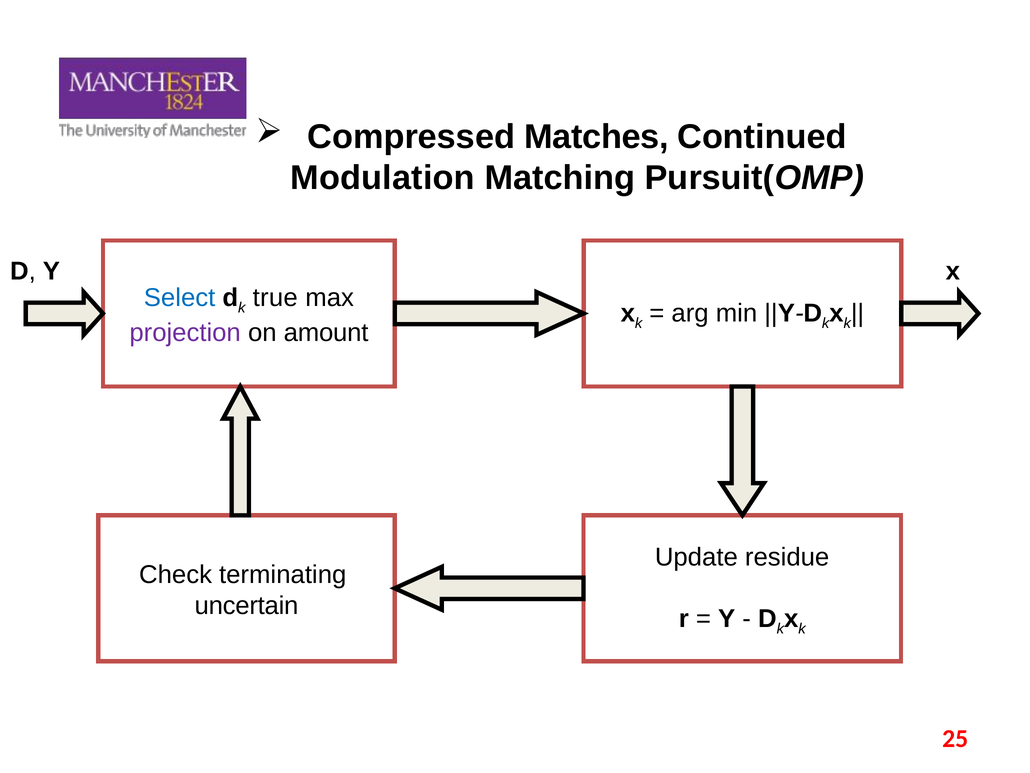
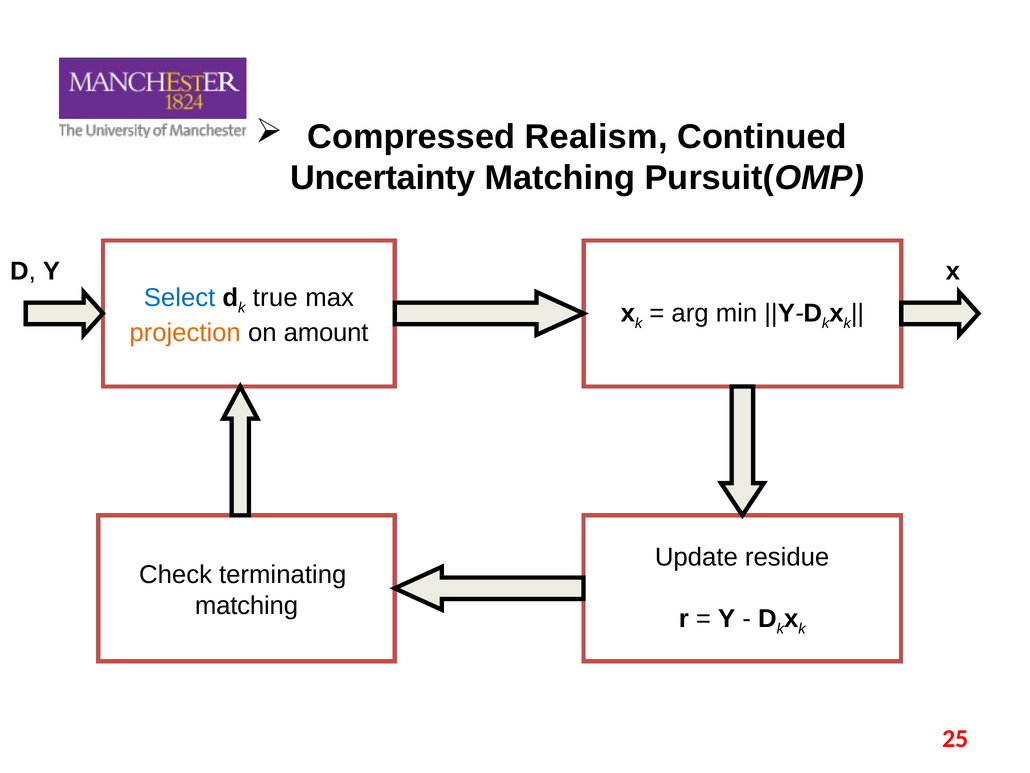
Matches: Matches -> Realism (596, 137)
Modulation: Modulation -> Uncertainty (383, 178)
projection colour: purple -> orange (185, 333)
uncertain: uncertain -> matching (246, 605)
